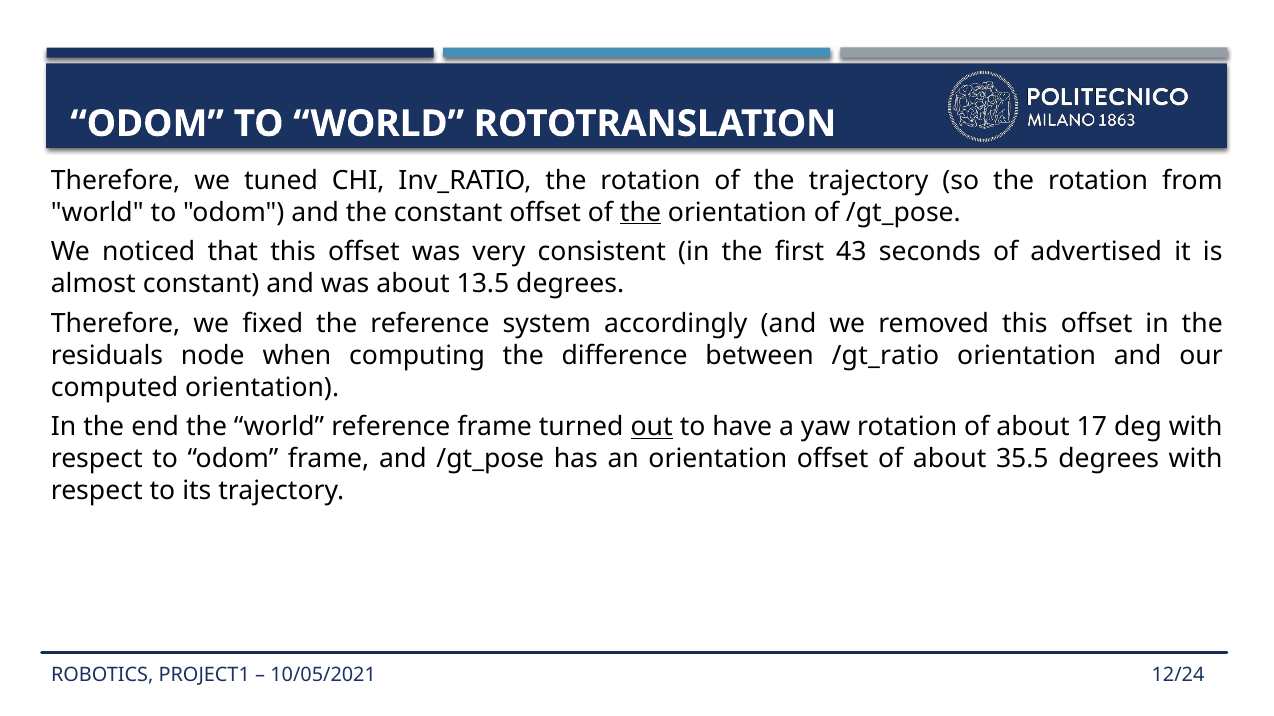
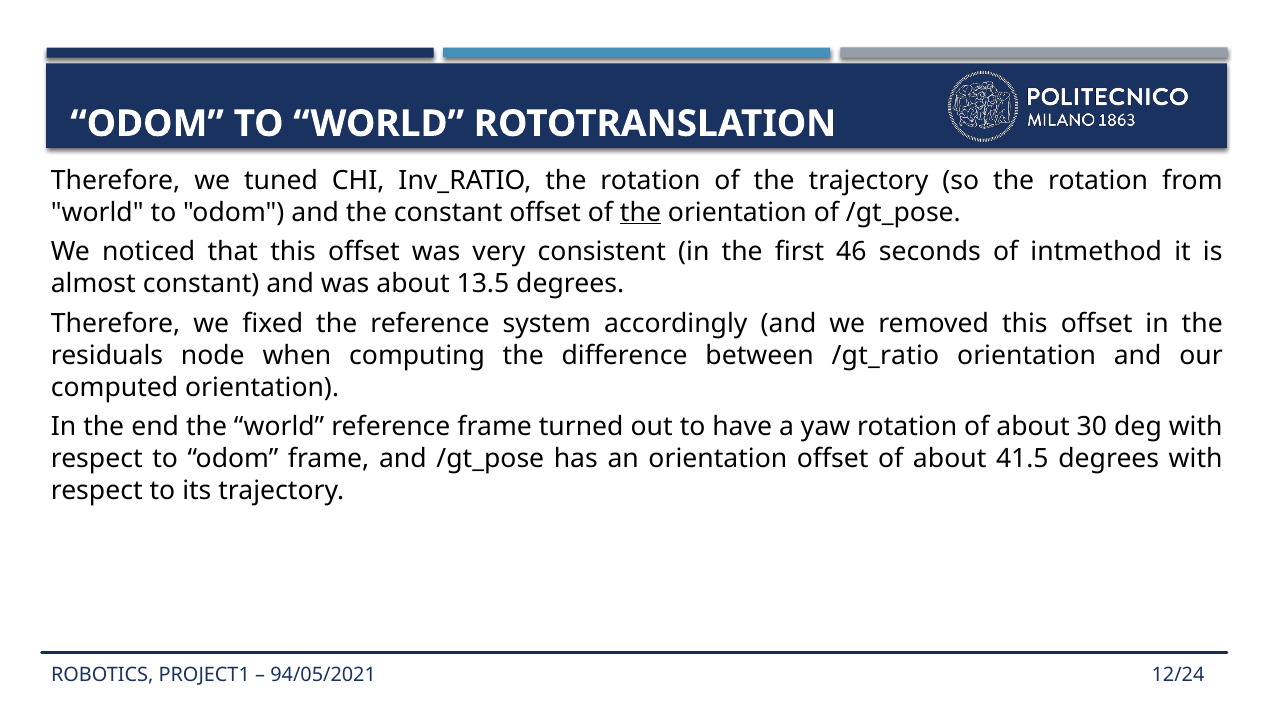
43: 43 -> 46 (851, 252)
advertised: advertised -> intmethod (1096, 252)
out underline: present -> none (652, 428)
17: 17 -> 30 (1092, 428)
35.5: 35.5 -> 41.5 (1022, 459)
10/05/2021: 10/05/2021 -> 94/05/2021 (323, 676)
